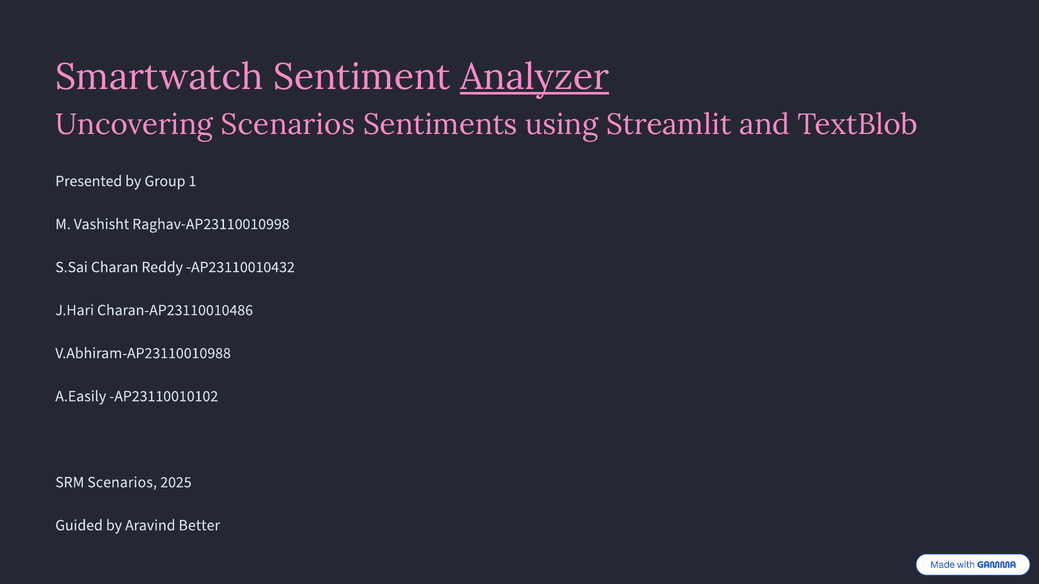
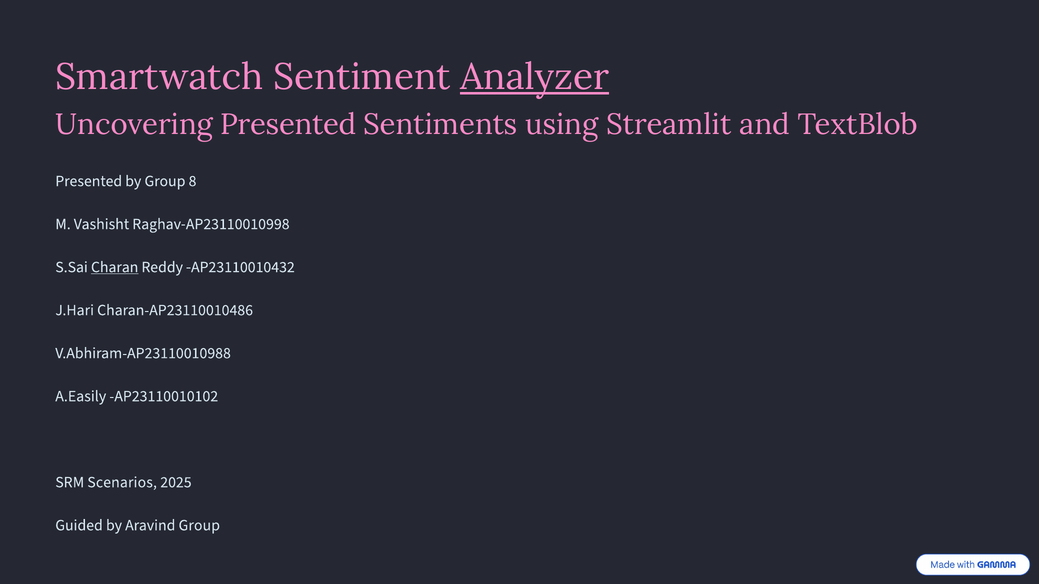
Uncovering Scenarios: Scenarios -> Presented (288, 125)
1: 1 -> 8 (193, 181)
Charan underline: none -> present (115, 267)
Aravind Better: Better -> Group (199, 526)
